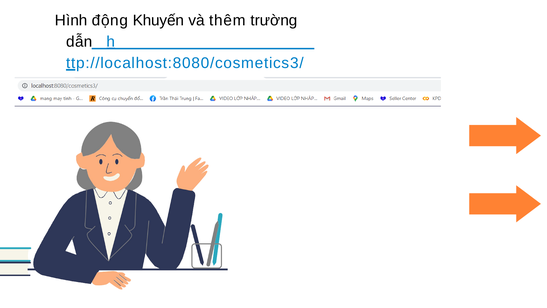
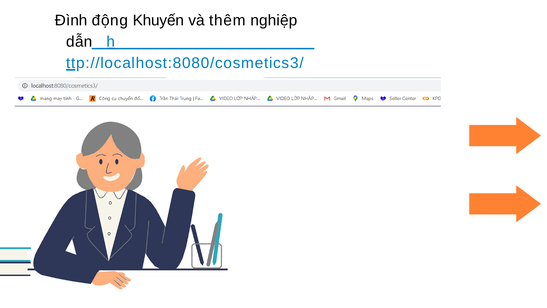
Hình: Hình -> Đình (71, 20)
trường: trường -> nghiệp (274, 20)
